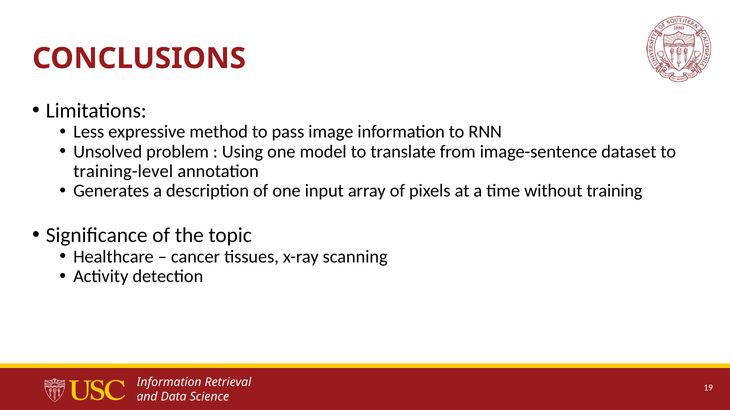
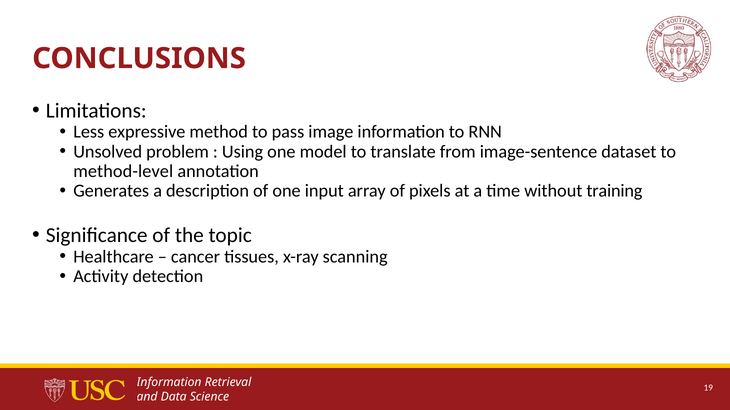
training-level: training-level -> method-level (123, 171)
